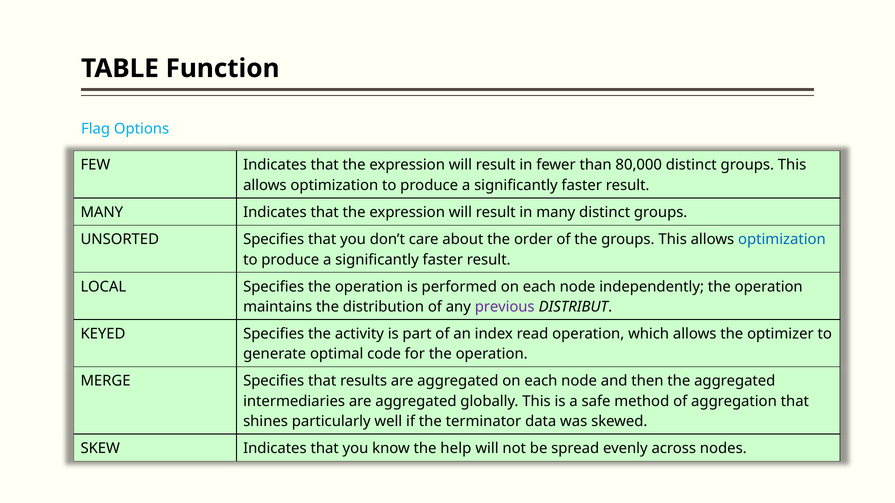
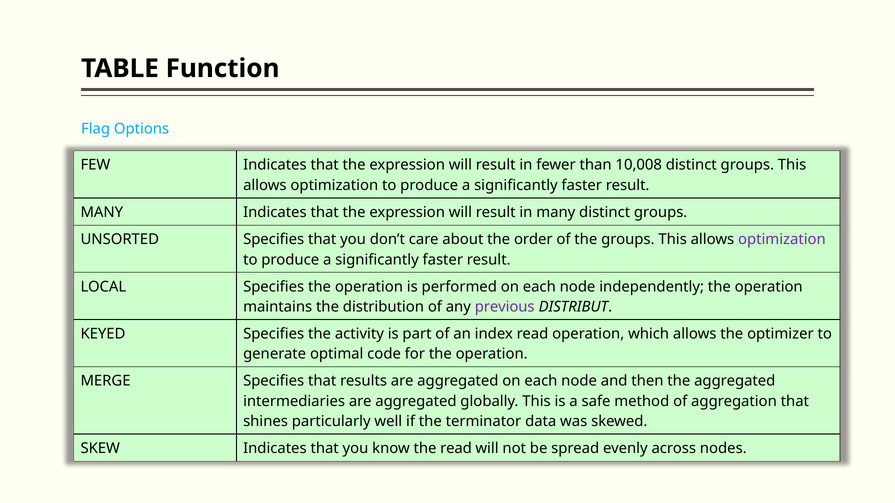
80,000: 80,000 -> 10,008 (639, 165)
optimization colour: blue -> purple (782, 240)
the help: help -> read (456, 449)
